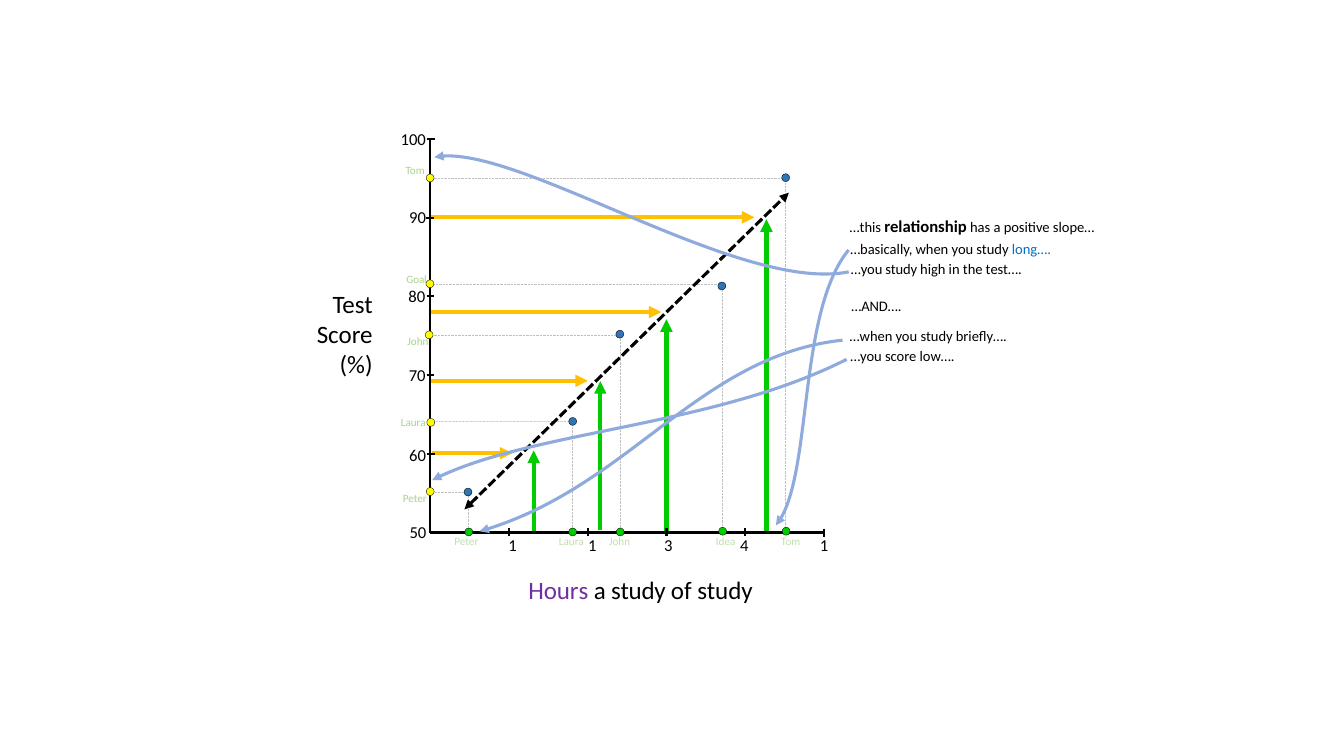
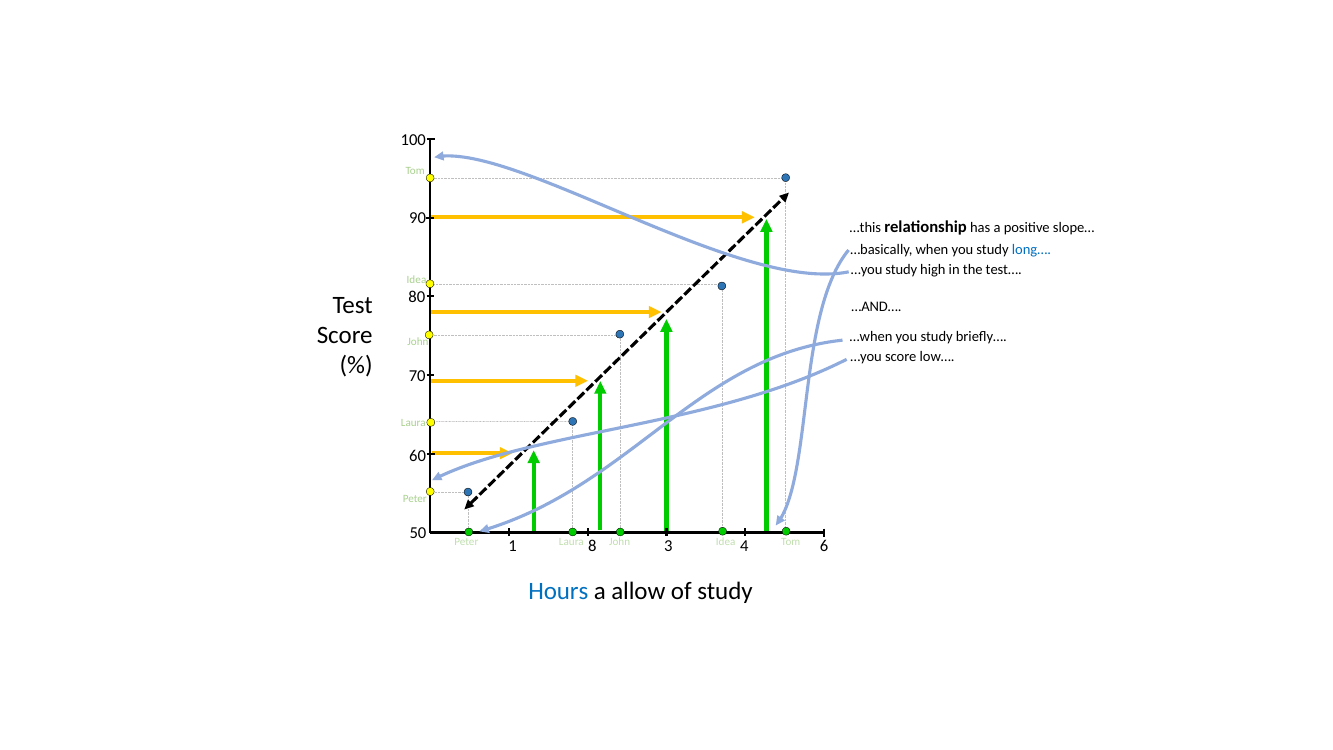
Goal: Goal -> Idea (416, 280)
1 1: 1 -> 8 (592, 546)
4 1: 1 -> 6 (824, 546)
Hours colour: purple -> blue (558, 591)
a study: study -> allow (638, 591)
